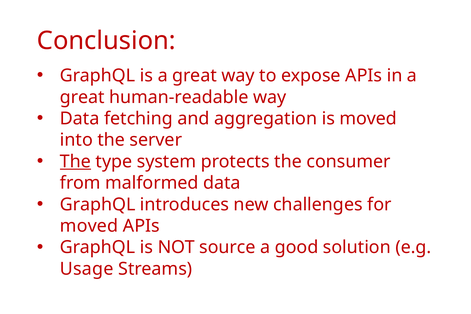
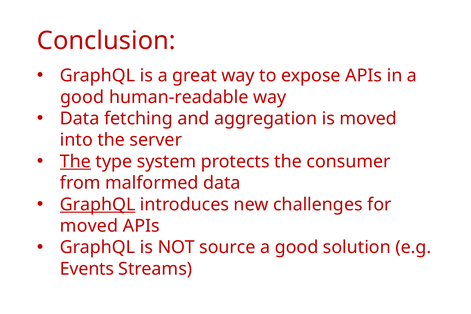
great: great -> good (82, 97)
GraphQL underline: none -> present (98, 204)
Usage: Usage -> Events (87, 269)
